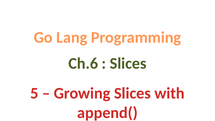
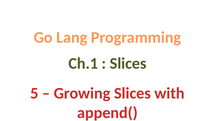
Ch.6: Ch.6 -> Ch.1 (83, 63)
